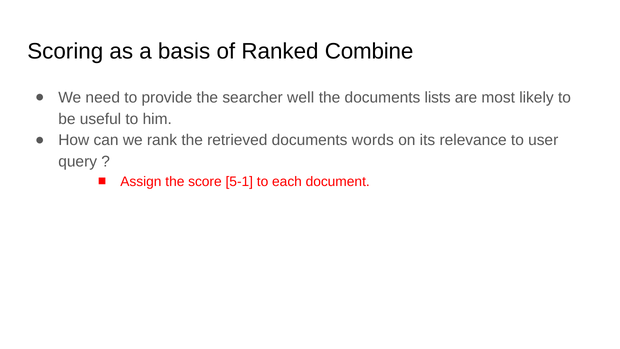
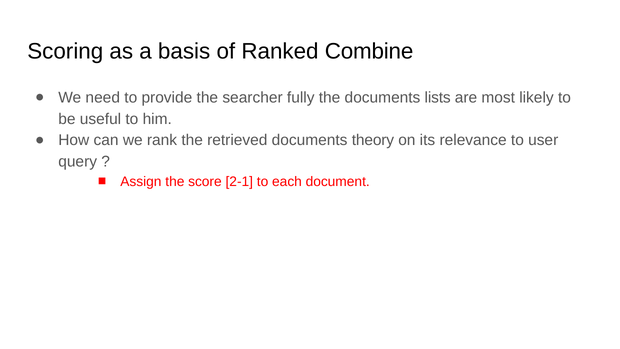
well: well -> fully (301, 98)
words: words -> theory (373, 140)
5-1: 5-1 -> 2-1 (239, 182)
